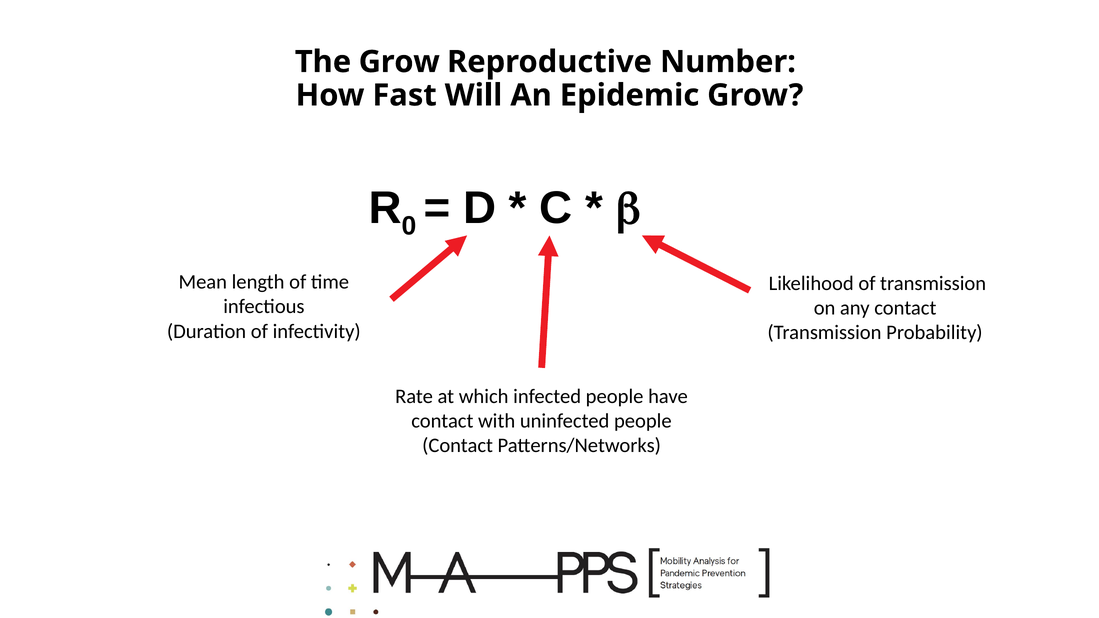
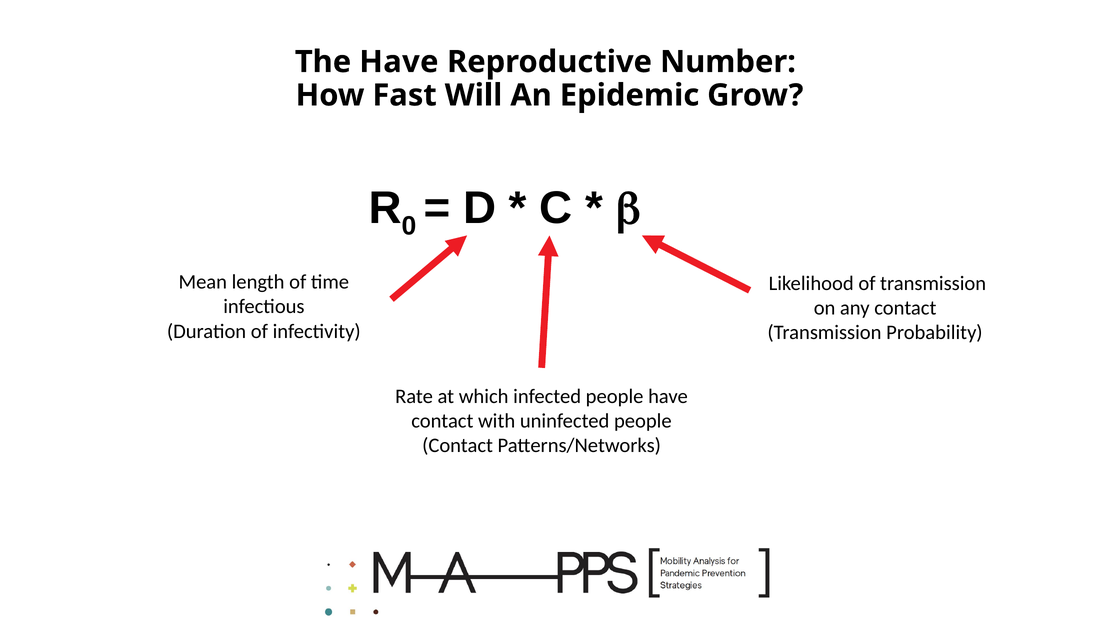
The Grow: Grow -> Have (399, 62)
